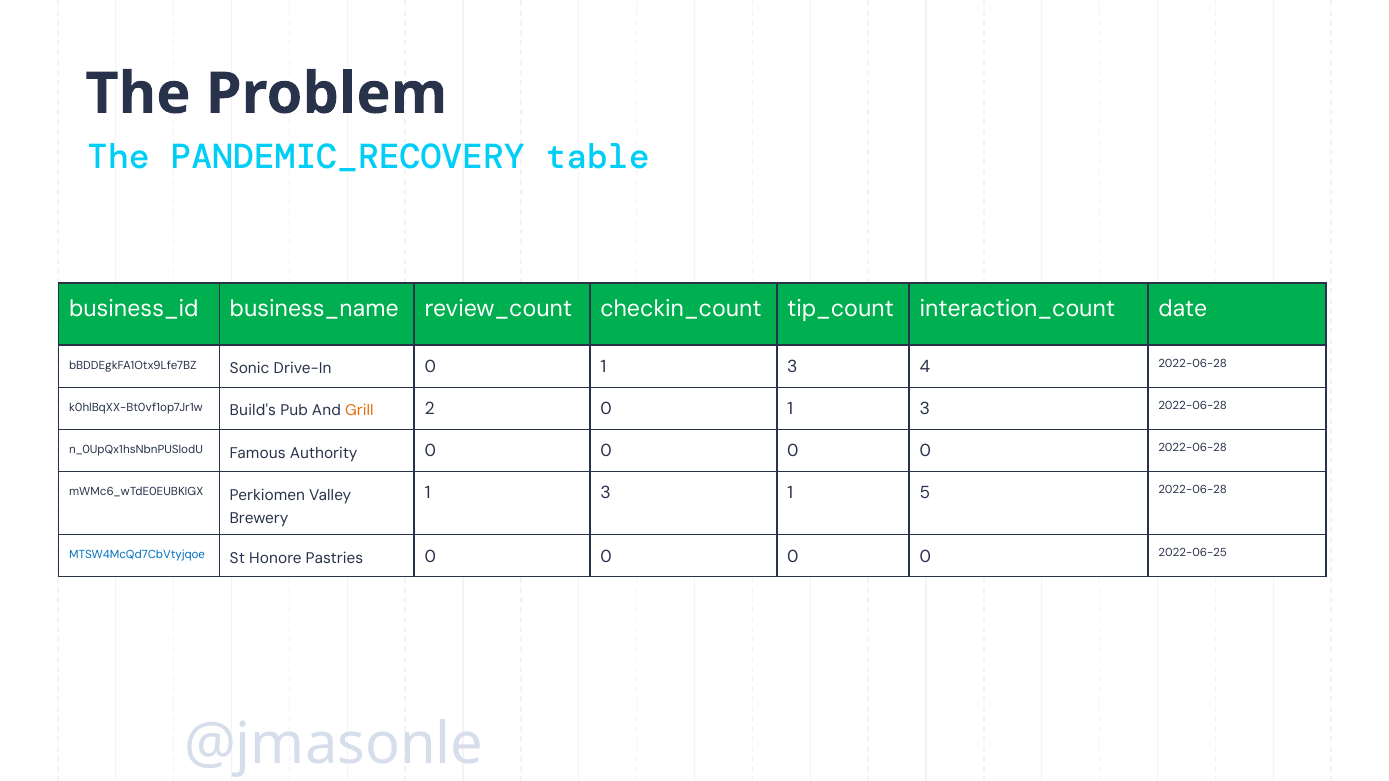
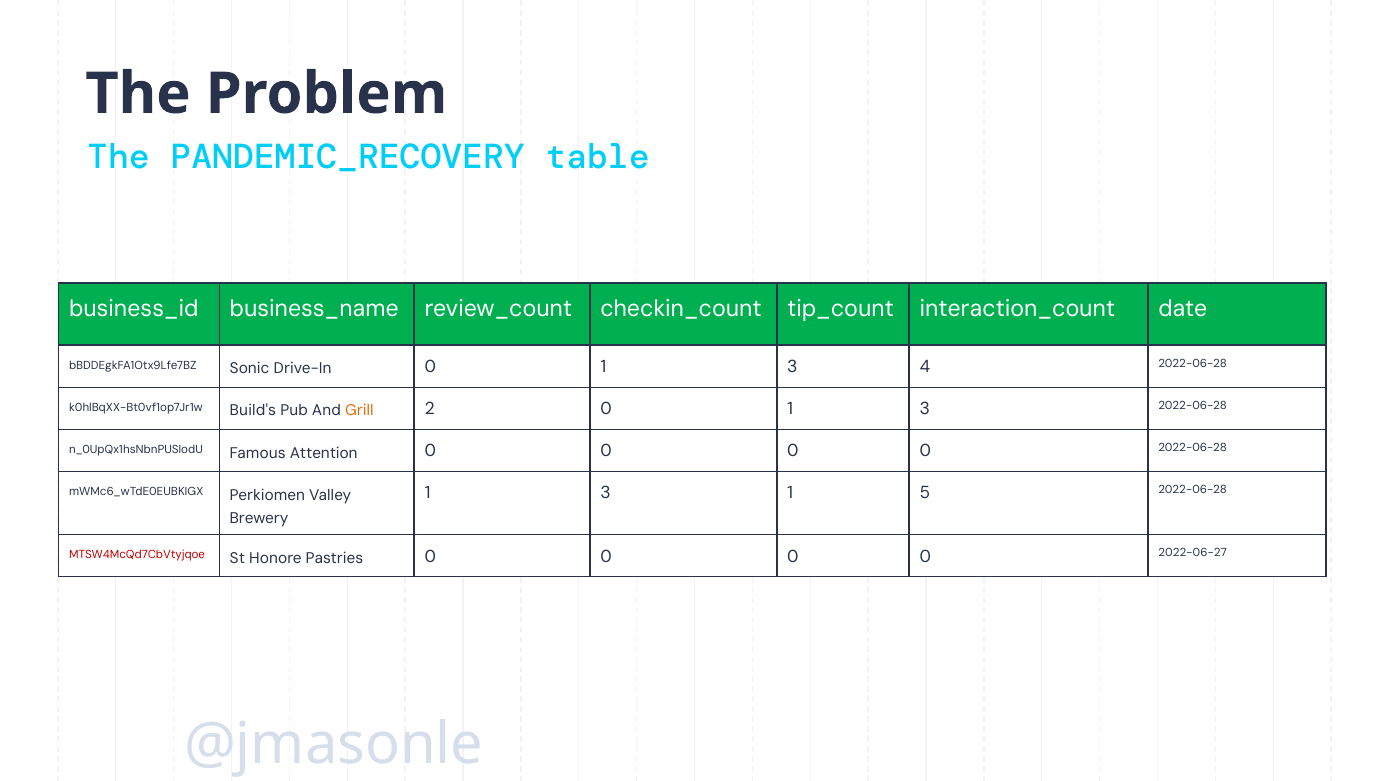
Authority: Authority -> Attention (324, 453)
MTSW4McQd7CbVtyjqoe colour: blue -> red (137, 555)
2022-06-25: 2022-06-25 -> 2022-06-27 (1193, 553)
